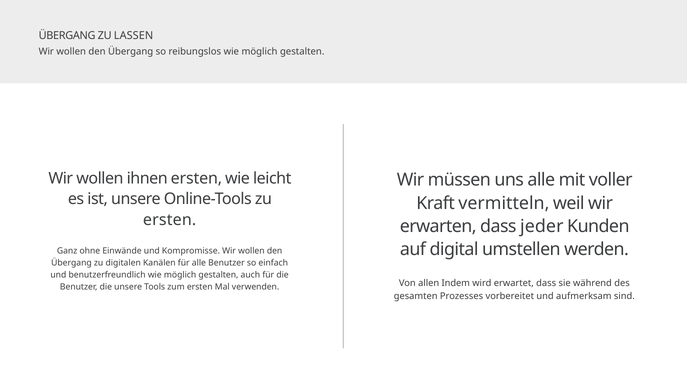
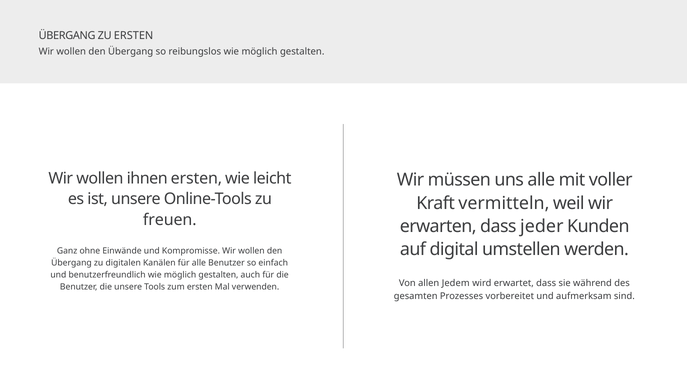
ZU LASSEN: LASSEN -> ERSTEN (134, 36)
ersten: ersten -> freuen (170, 220)
Indem: Indem -> Jedem (456, 283)
